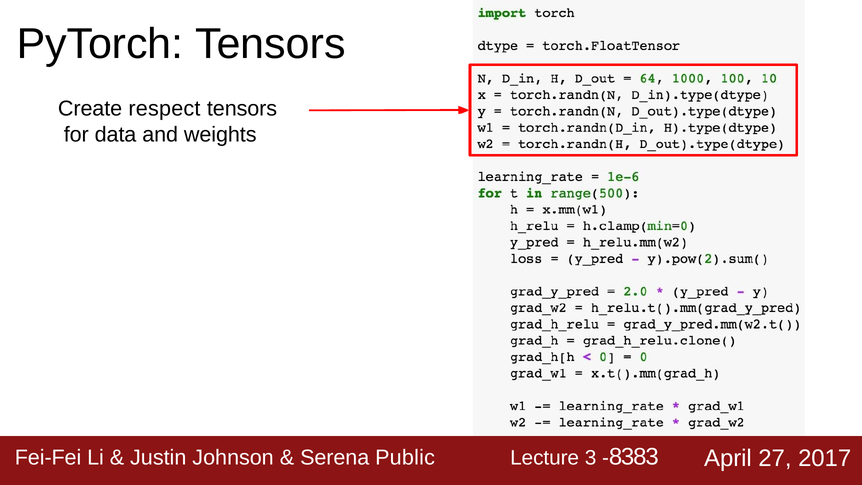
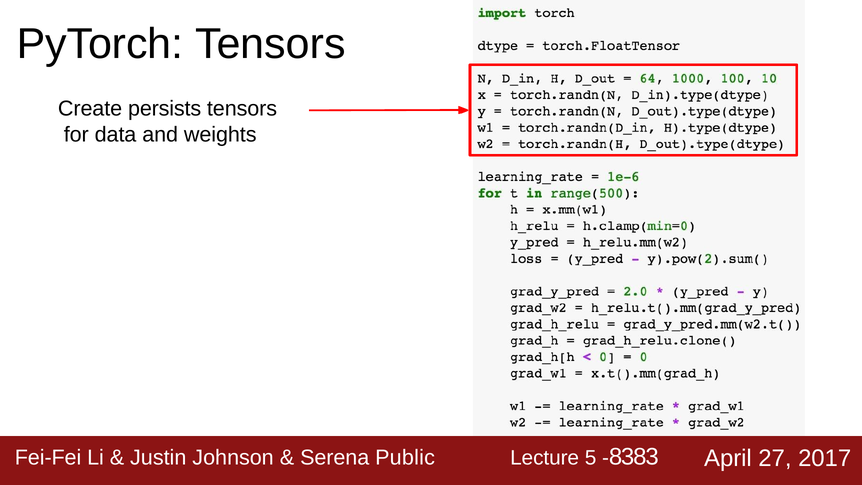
respect: respect -> persists (165, 109)
3: 3 -> 5 (591, 458)
